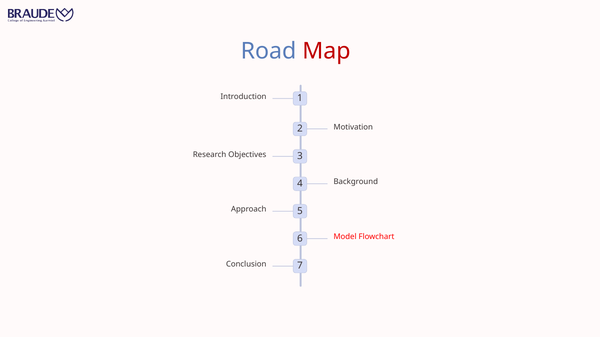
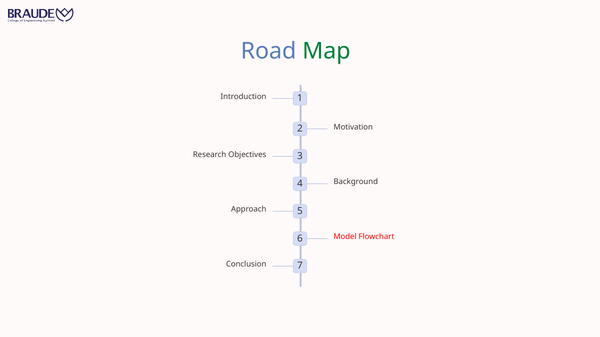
Map colour: red -> green (326, 51)
